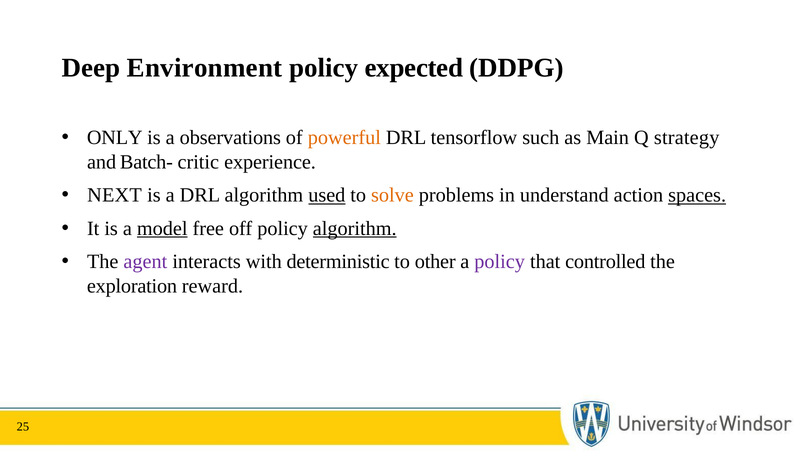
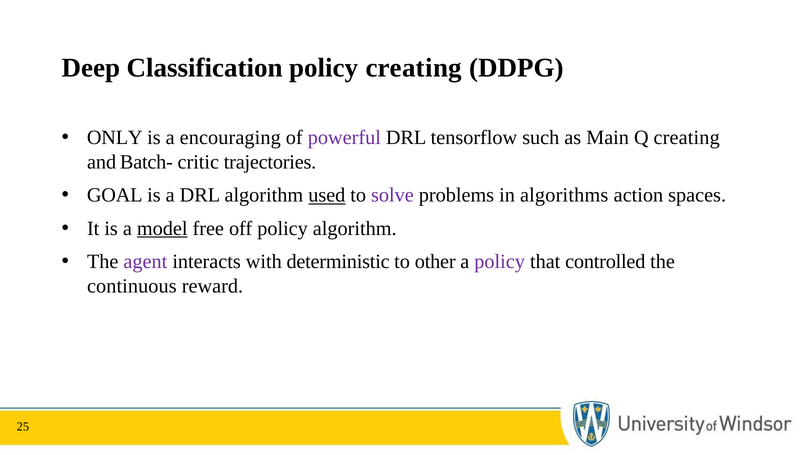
Environment: Environment -> Classification (205, 68)
policy expected: expected -> creating (414, 68)
observations: observations -> encouraging (230, 138)
powerful colour: orange -> purple (344, 138)
Q strategy: strategy -> creating (687, 138)
experience: experience -> trajectories (270, 162)
NEXT: NEXT -> GOAL (115, 195)
solve colour: orange -> purple (392, 195)
understand: understand -> algorithms (564, 195)
spaces underline: present -> none (697, 195)
algorithm underline: present -> none (355, 229)
exploration: exploration -> continuous (132, 286)
